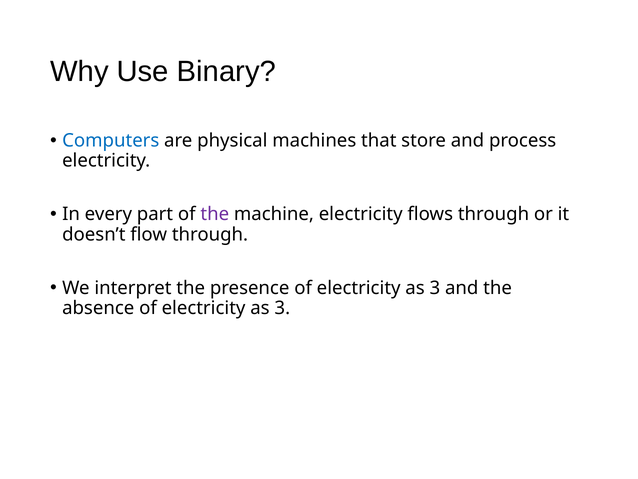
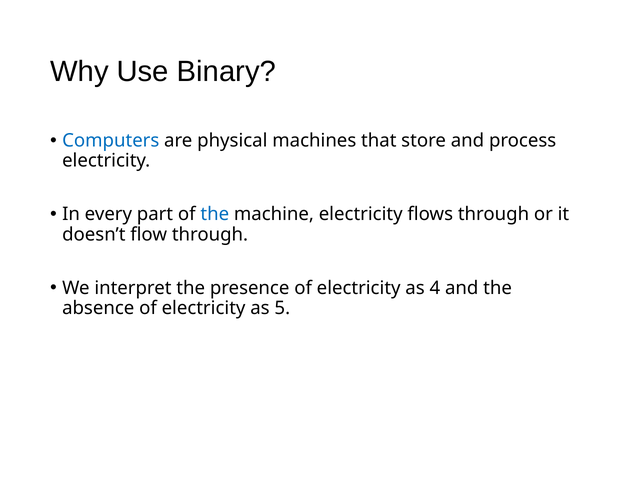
the colour: purple -> blue (215, 214)
3: 3 -> 4 (435, 288)
3: 3 -> 5 (282, 308)
